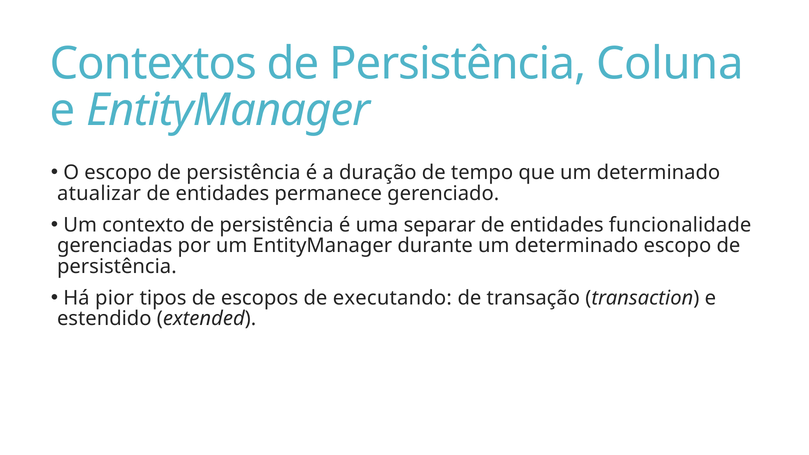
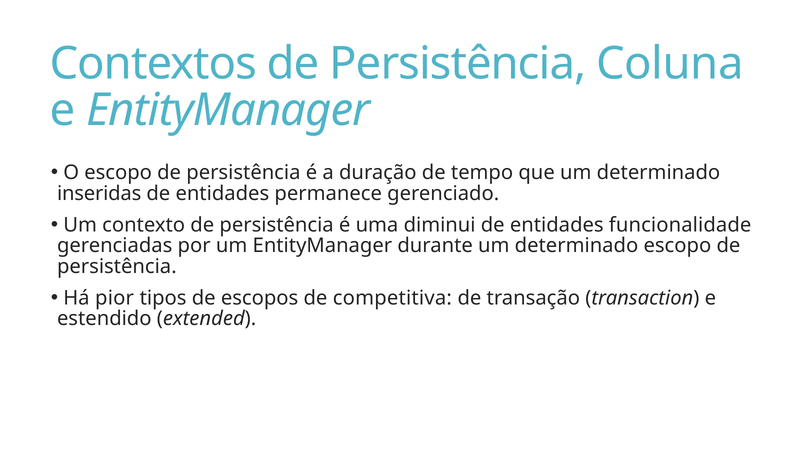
atualizar: atualizar -> inseridas (99, 193)
separar: separar -> diminui (440, 225)
executando: executando -> competitiva (392, 298)
